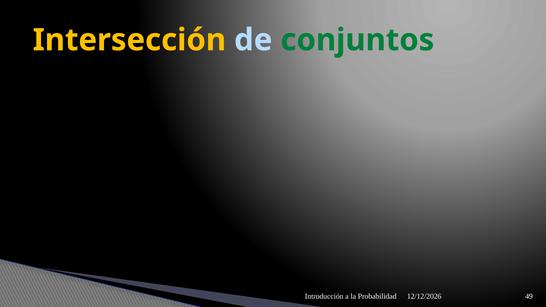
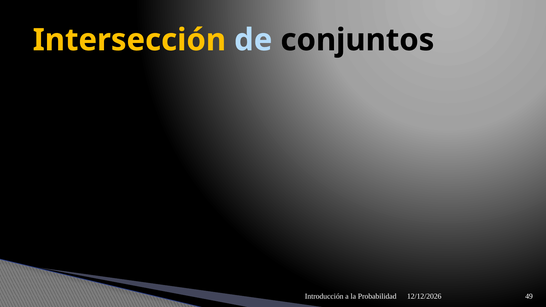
conjuntos colour: green -> black (357, 40)
